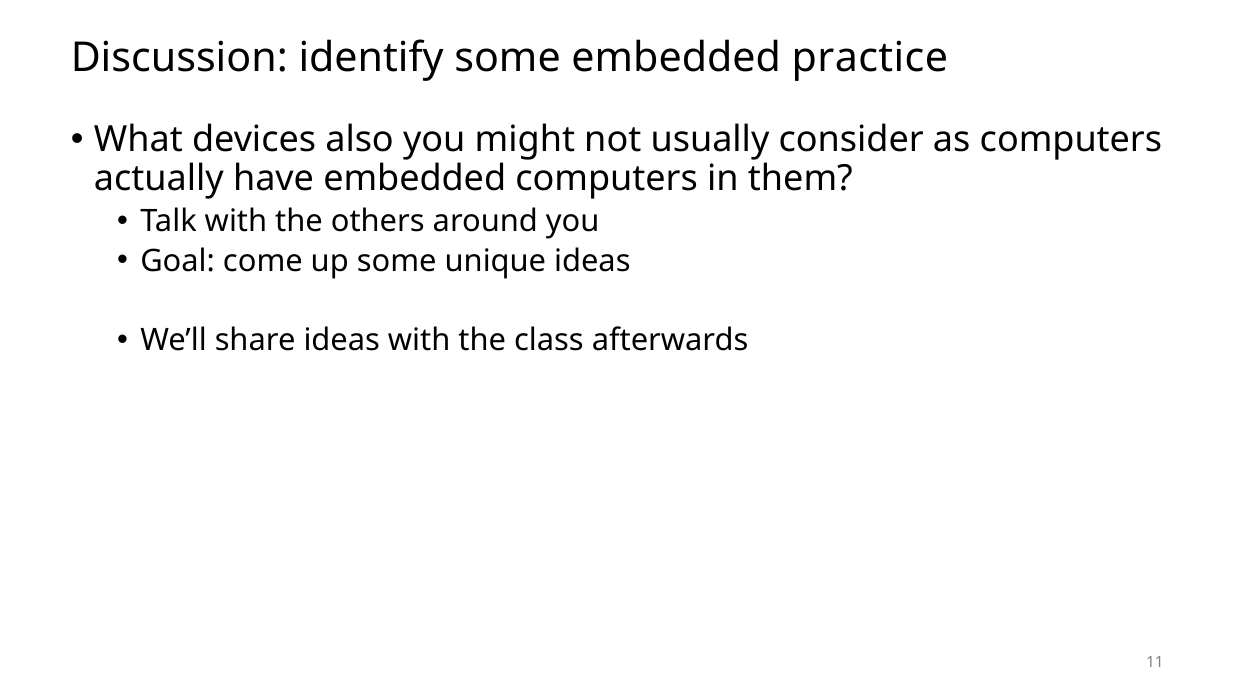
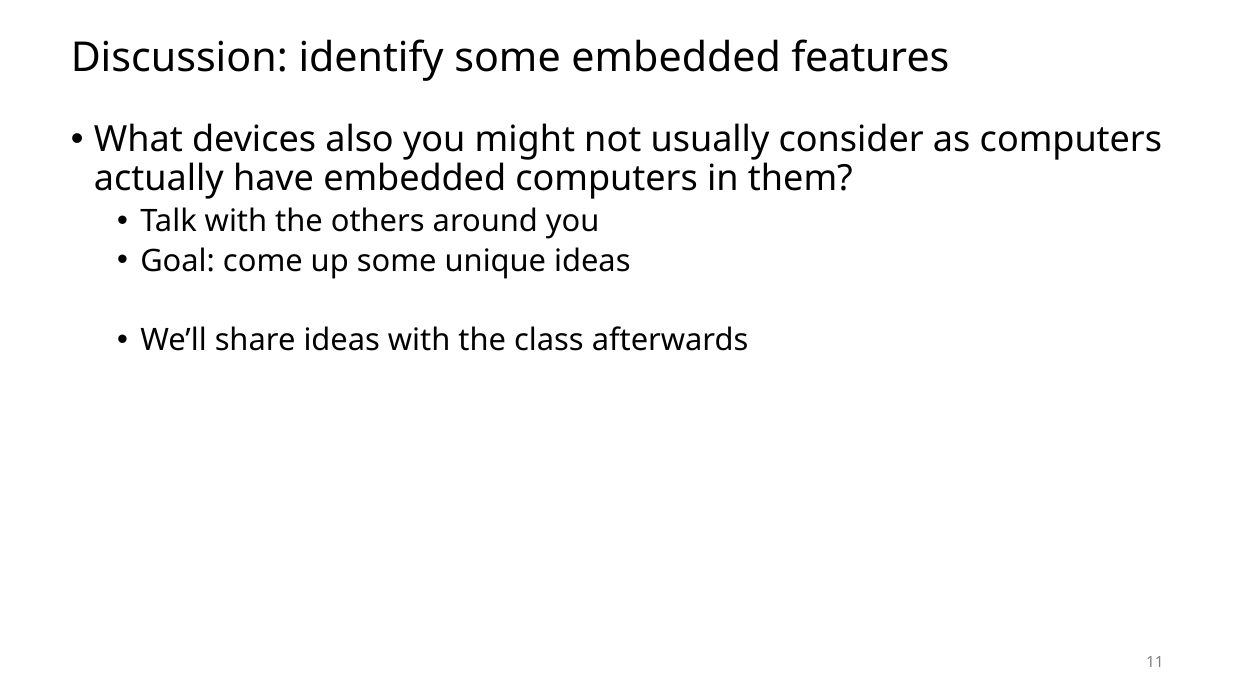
practice: practice -> features (870, 58)
